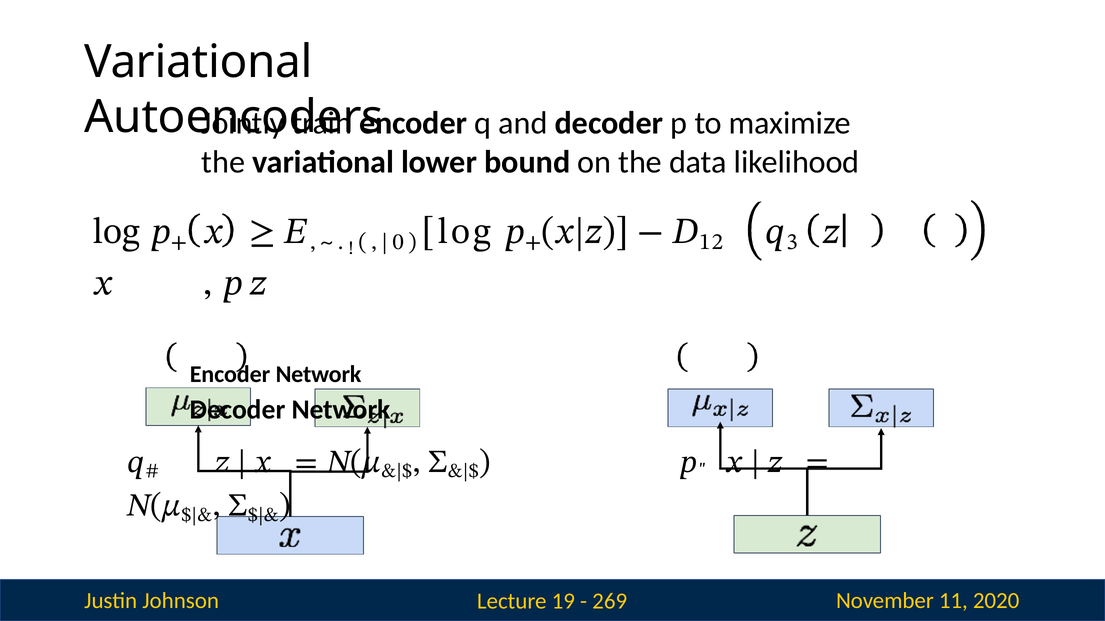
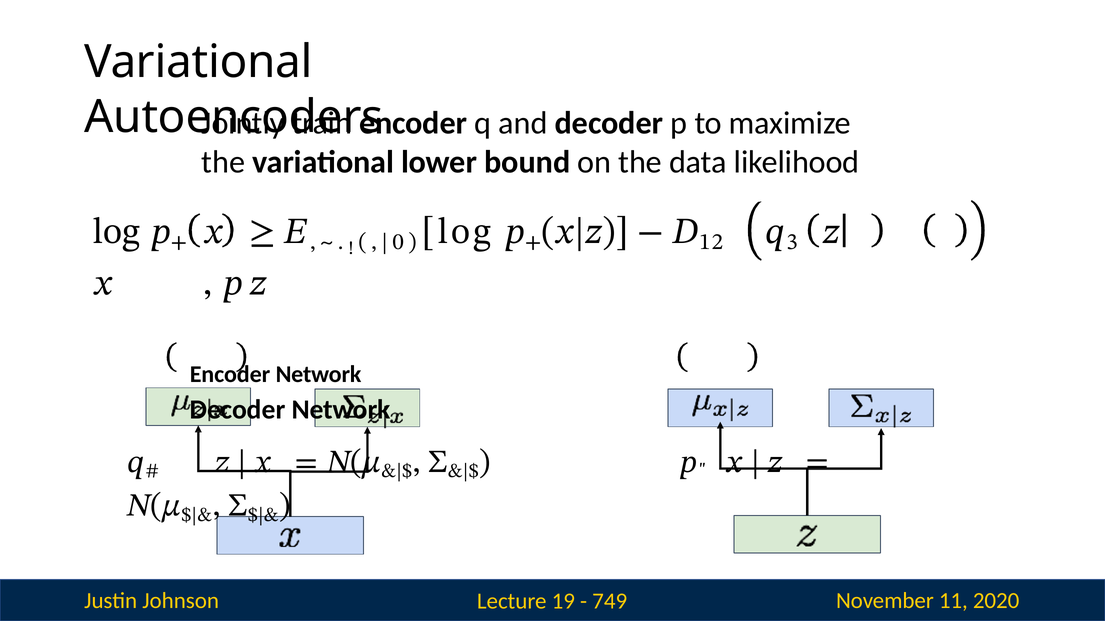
269: 269 -> 749 (610, 602)
